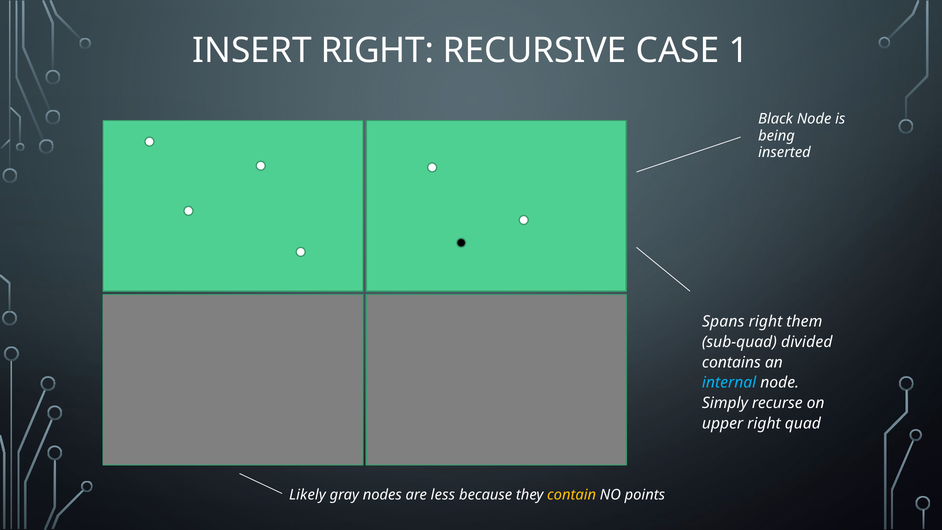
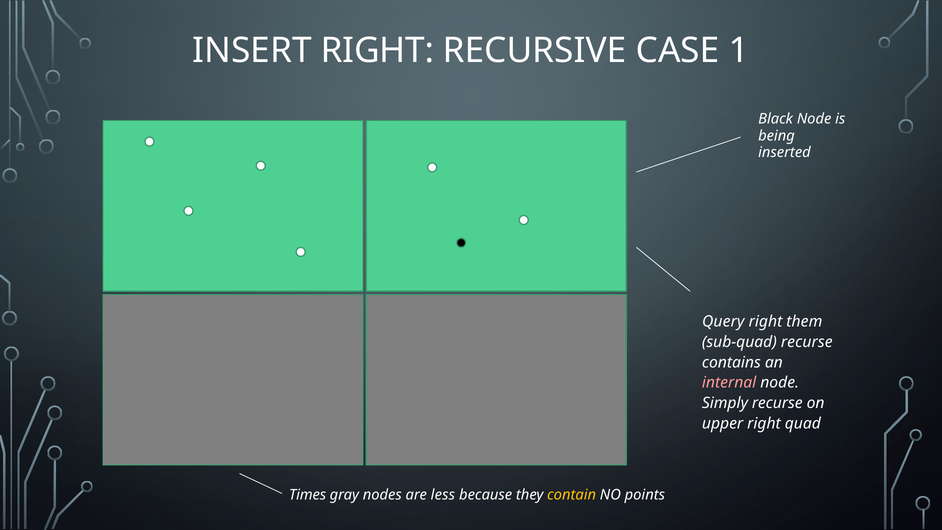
Spans: Spans -> Query (723, 322)
sub-quad divided: divided -> recurse (807, 342)
internal colour: light blue -> pink (729, 383)
Likely: Likely -> Times (308, 495)
